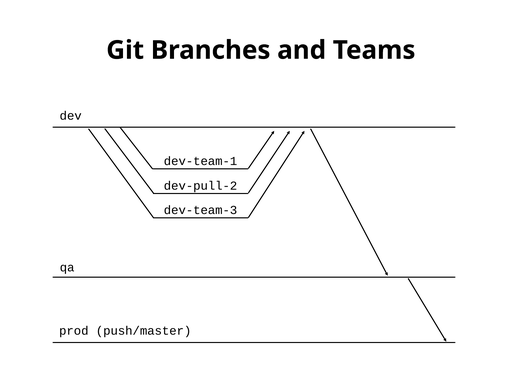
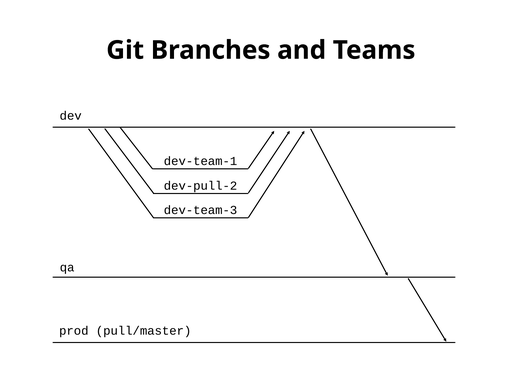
push/master: push/master -> pull/master (144, 331)
